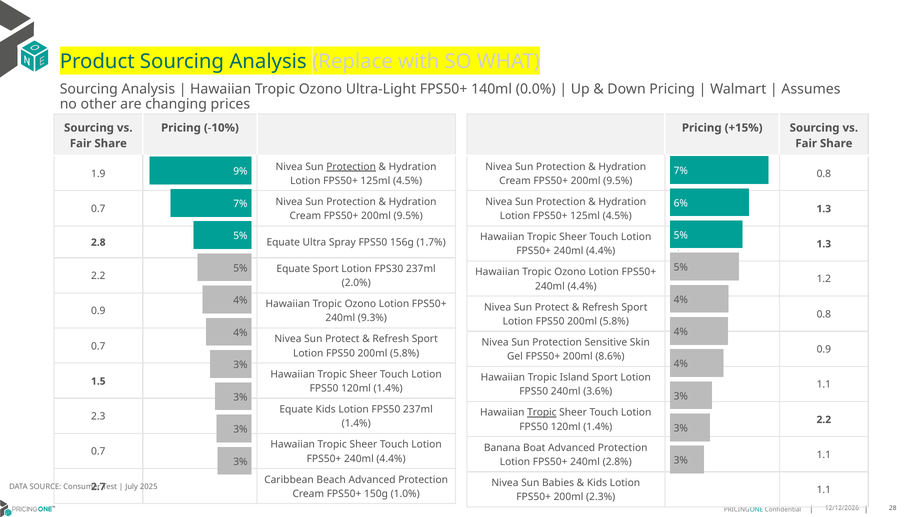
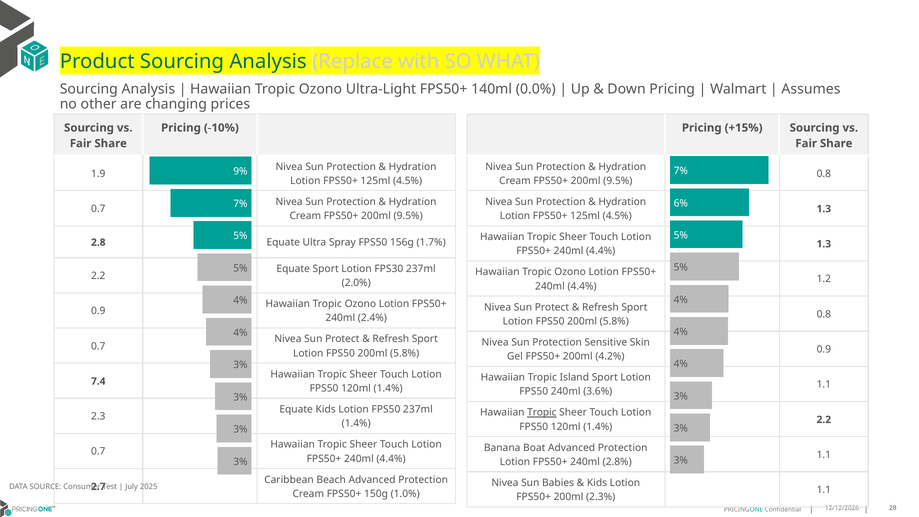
Protection underline: present -> none (351, 167)
9.3%: 9.3% -> 2.4% (372, 318)
8.6%: 8.6% -> 4.2% (610, 356)
1.5: 1.5 -> 7.4 (98, 381)
